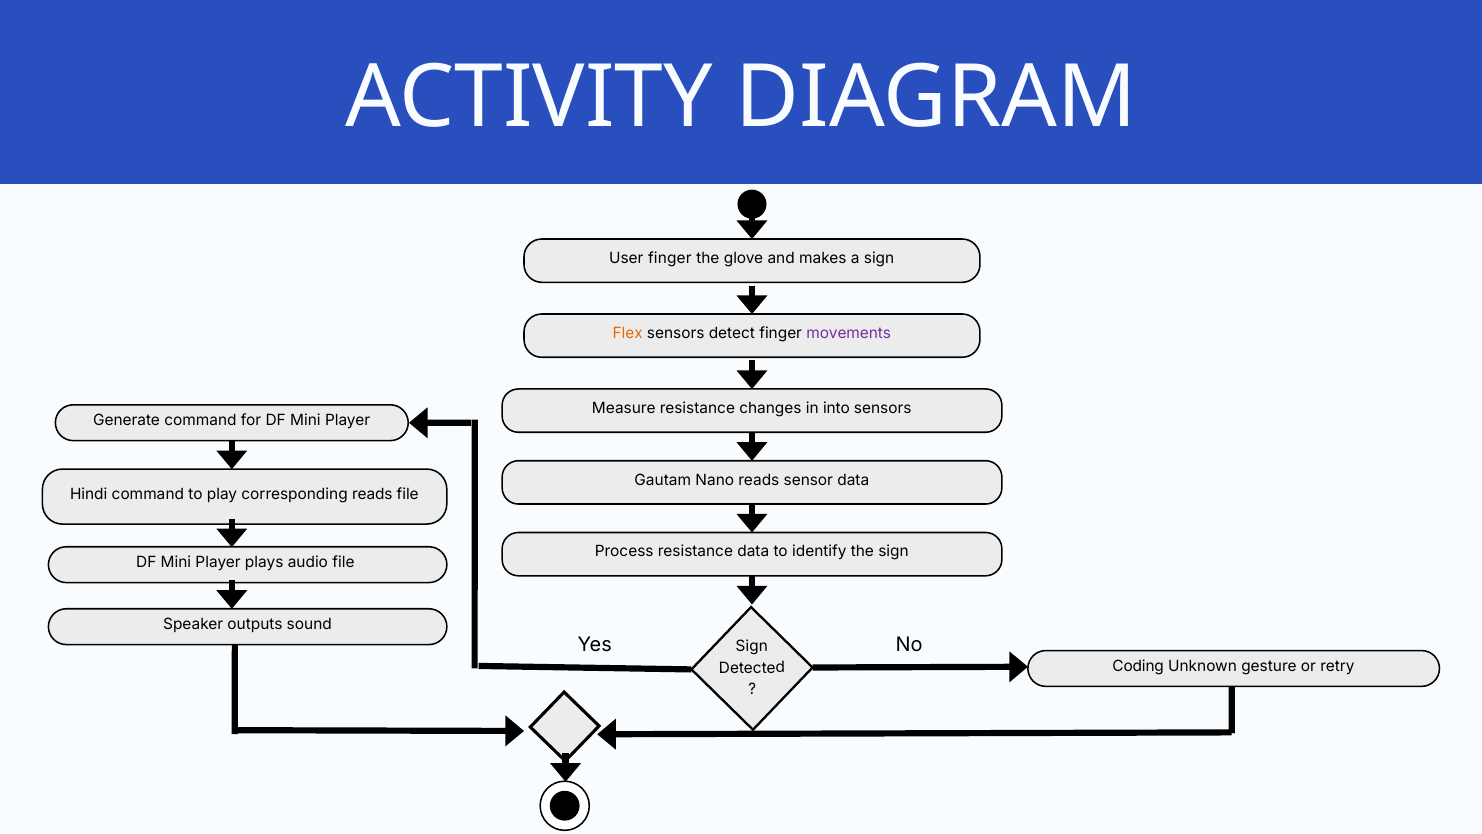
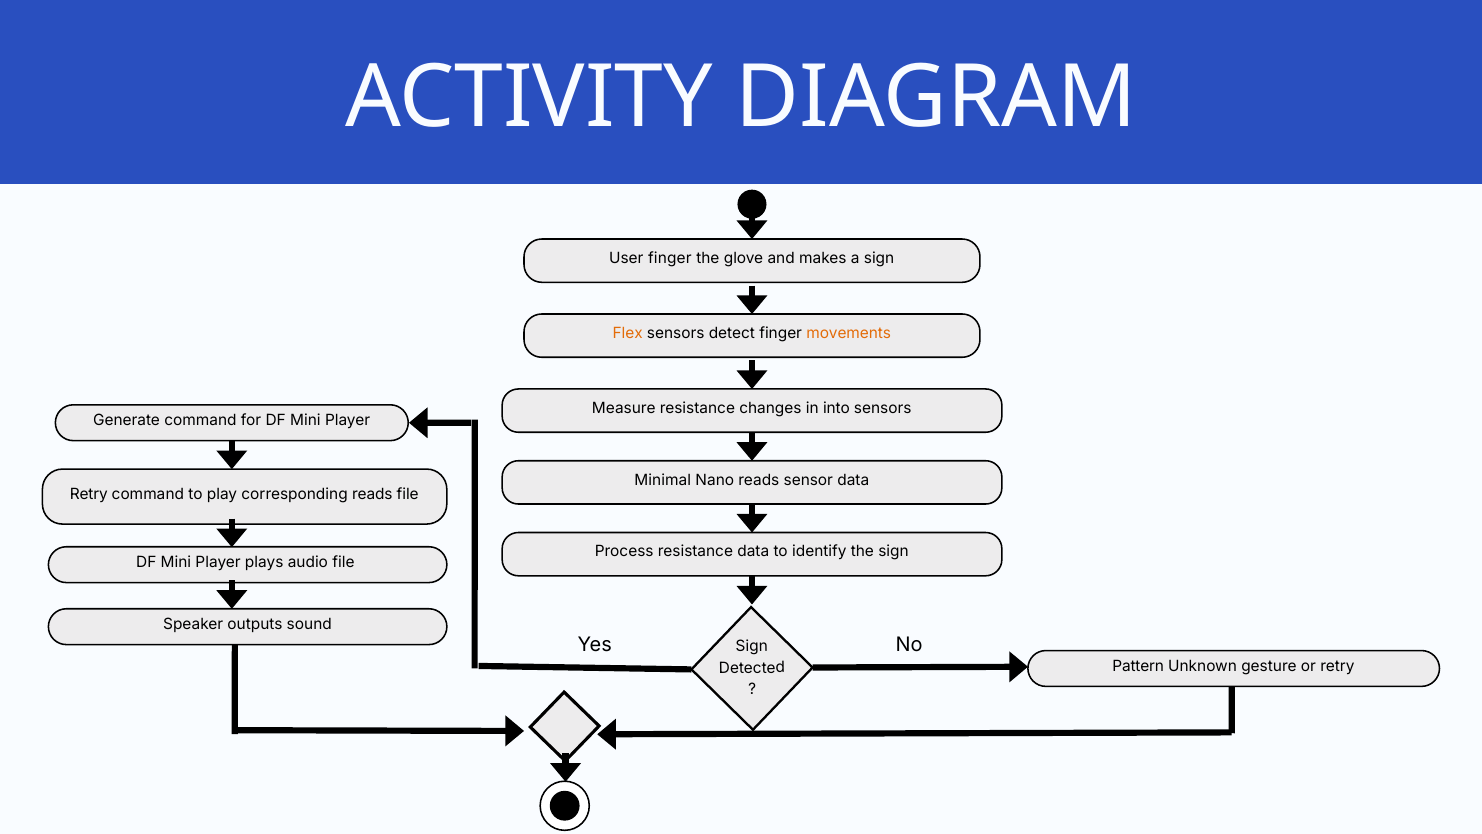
movements colour: purple -> orange (849, 333)
Gautam: Gautam -> Minimal (663, 480)
Hindi: Hindi -> Retry (89, 494)
Coding: Coding -> Pattern (1138, 666)
